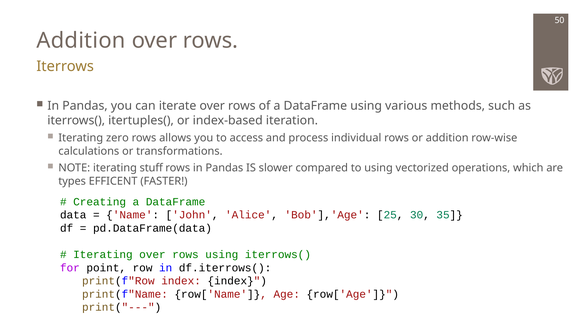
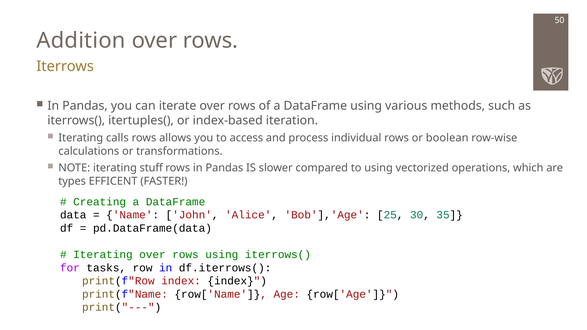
zero: zero -> calls (117, 138)
or addition: addition -> boolean (447, 138)
point: point -> tasks (106, 268)
